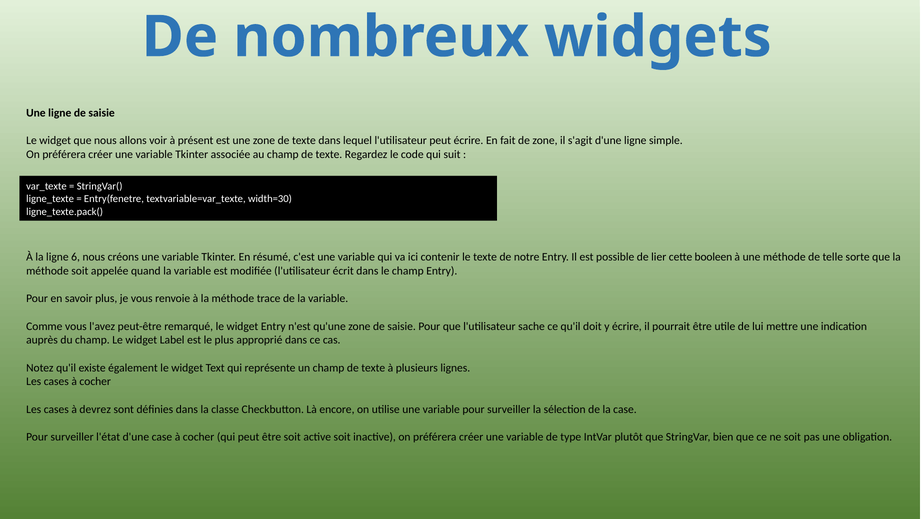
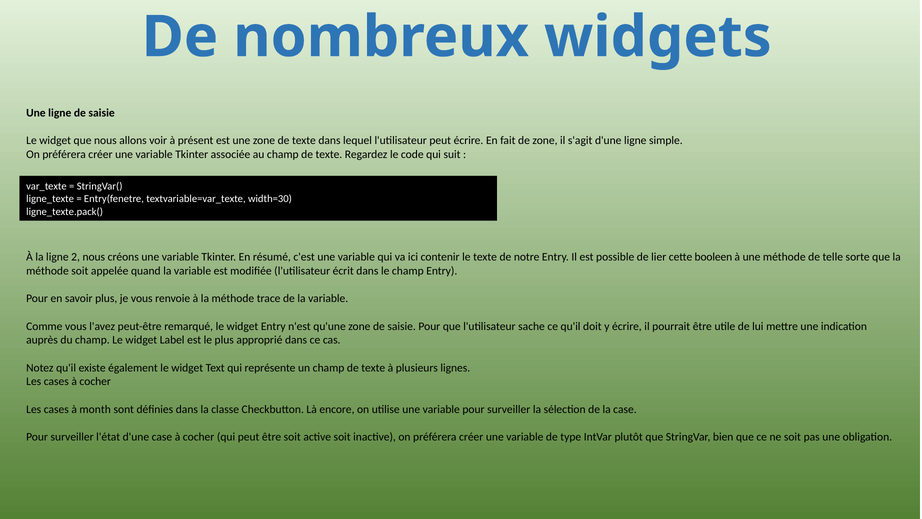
6: 6 -> 2 (76, 257)
devrez: devrez -> month (95, 409)
